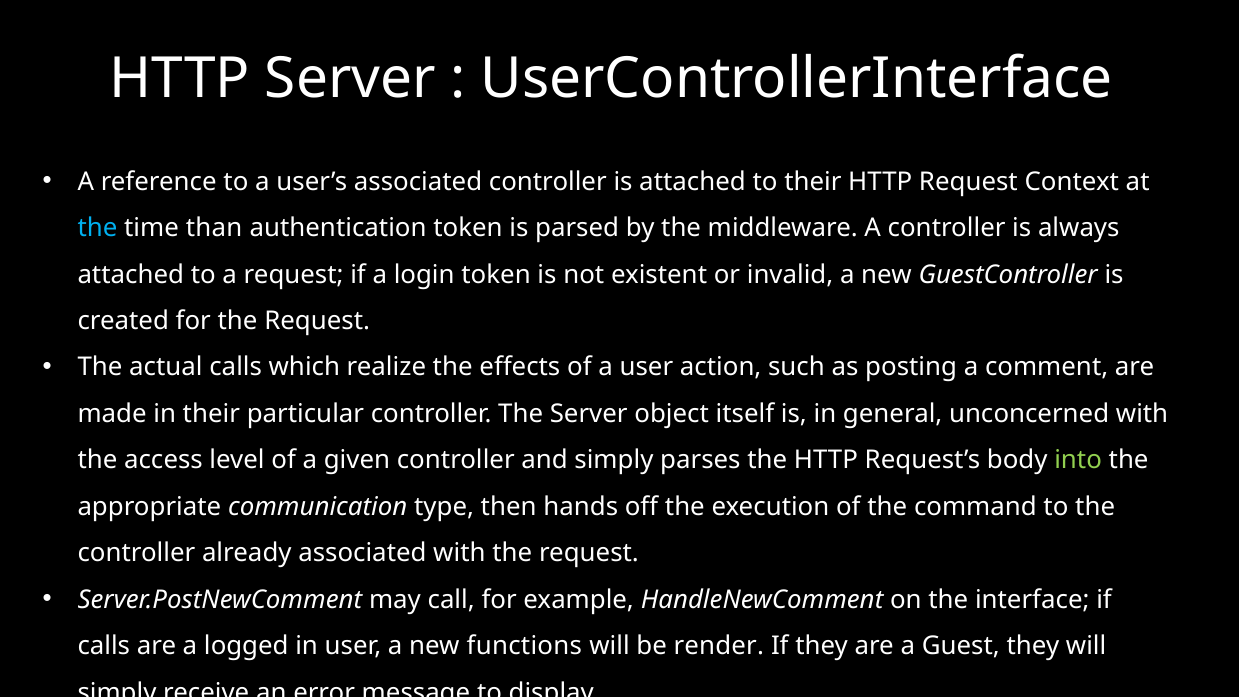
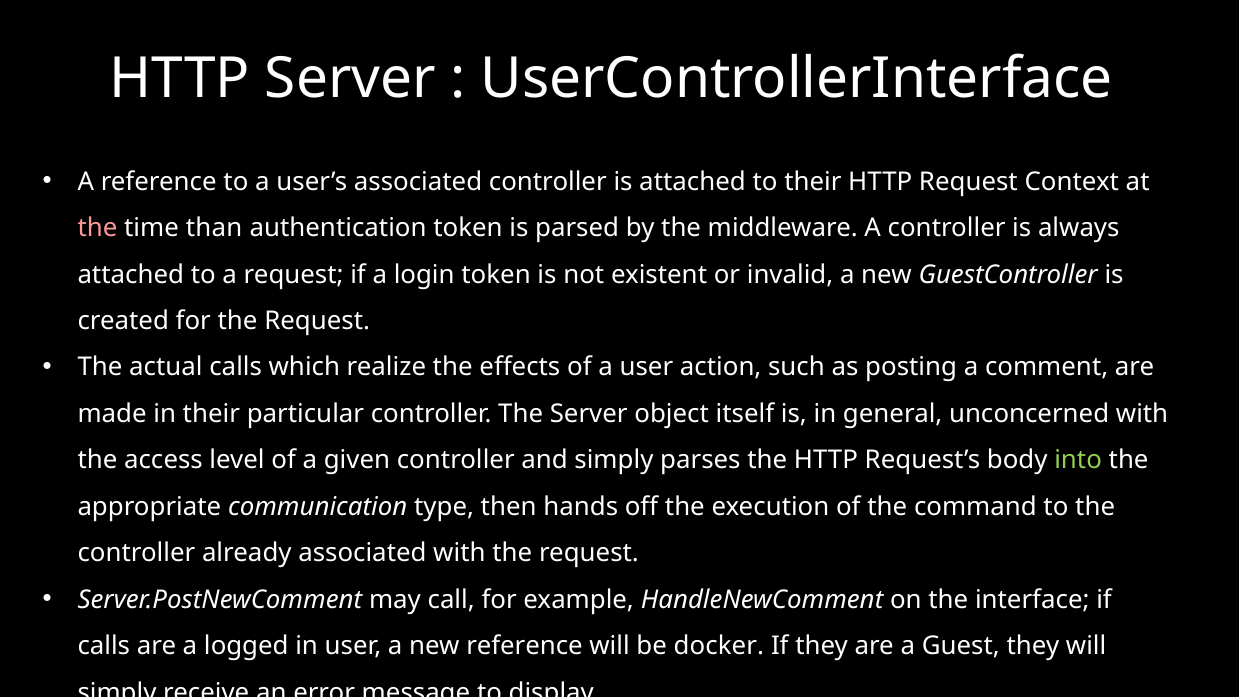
the colour: light blue -> pink (97, 228)
new functions: functions -> reference (524, 646)
render: render -> docker (719, 646)
